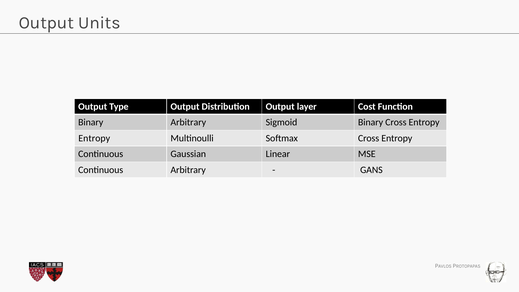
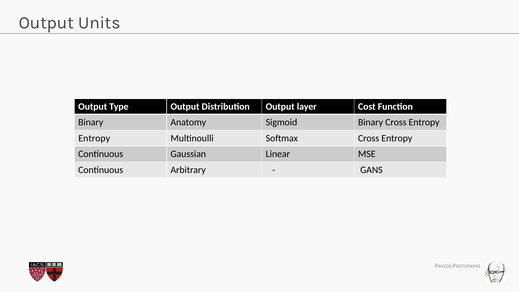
Binary Arbitrary: Arbitrary -> Anatomy (188, 122)
